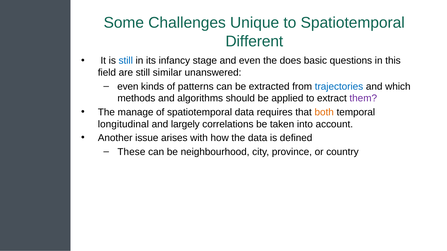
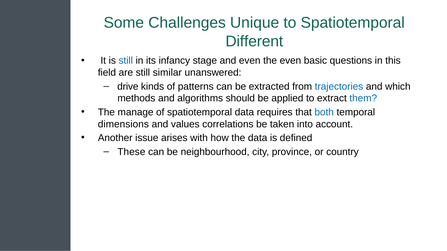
the does: does -> even (290, 61)
even: even -> drive (128, 87)
them colour: purple -> blue (363, 99)
both colour: orange -> blue (324, 112)
longitudinal: longitudinal -> dimensions (123, 124)
largely: largely -> values (185, 124)
